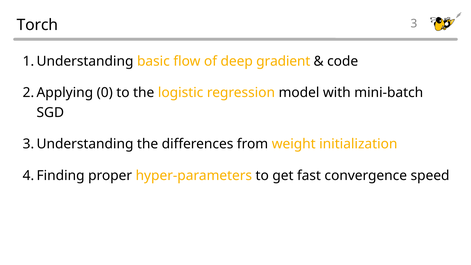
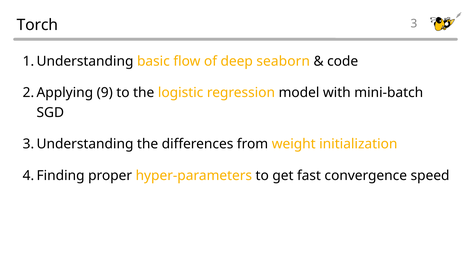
gradient: gradient -> seaborn (283, 61)
0: 0 -> 9 (105, 93)
